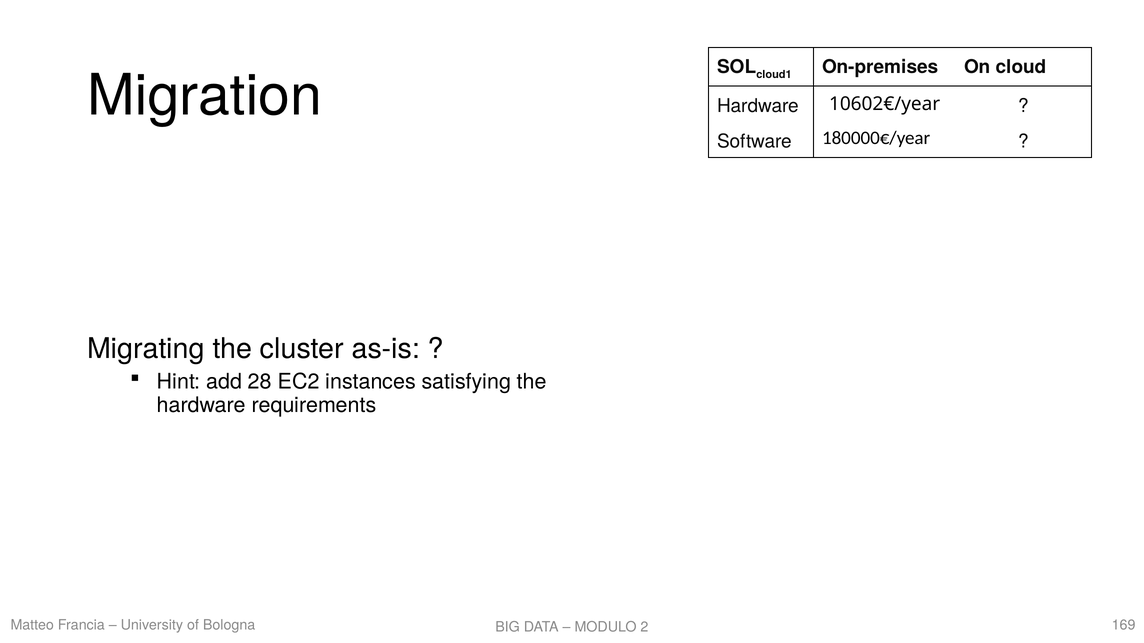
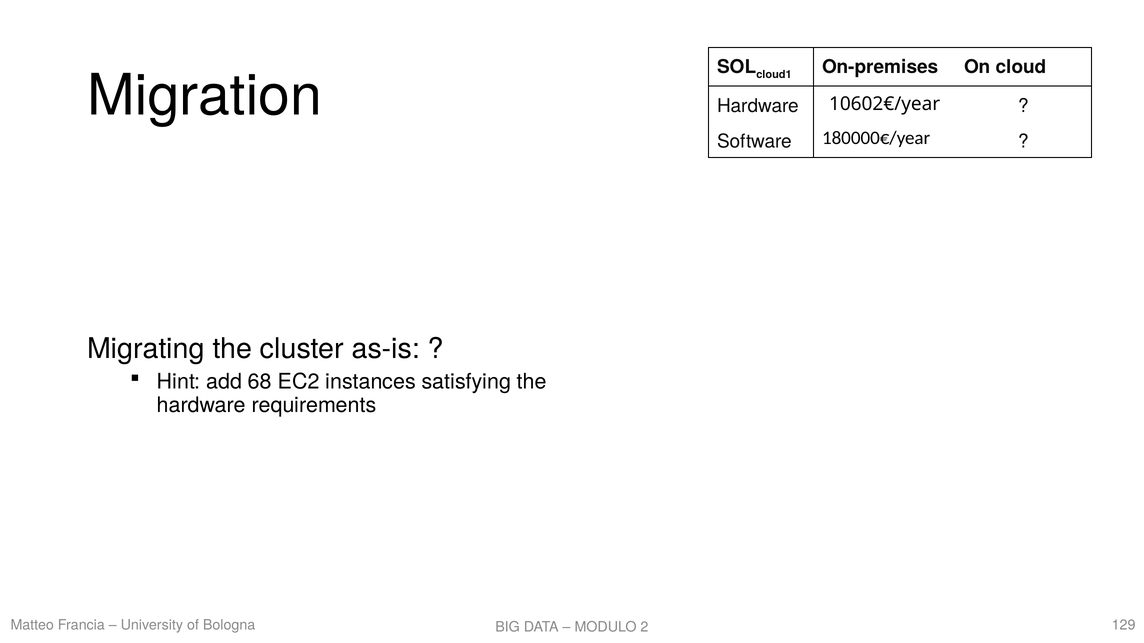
28: 28 -> 68 (260, 382)
169: 169 -> 129 (1124, 626)
